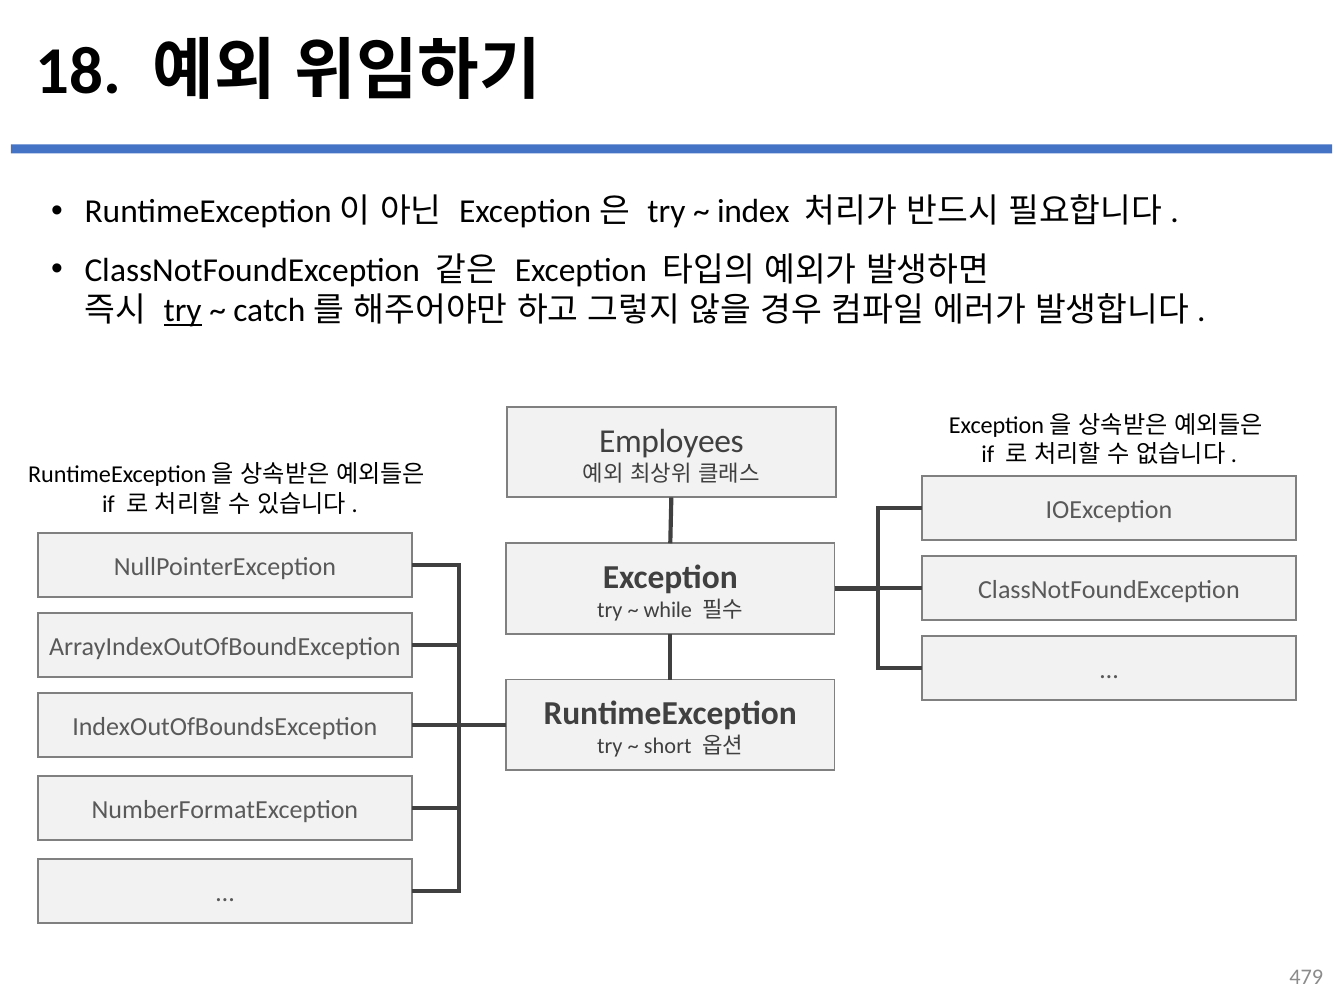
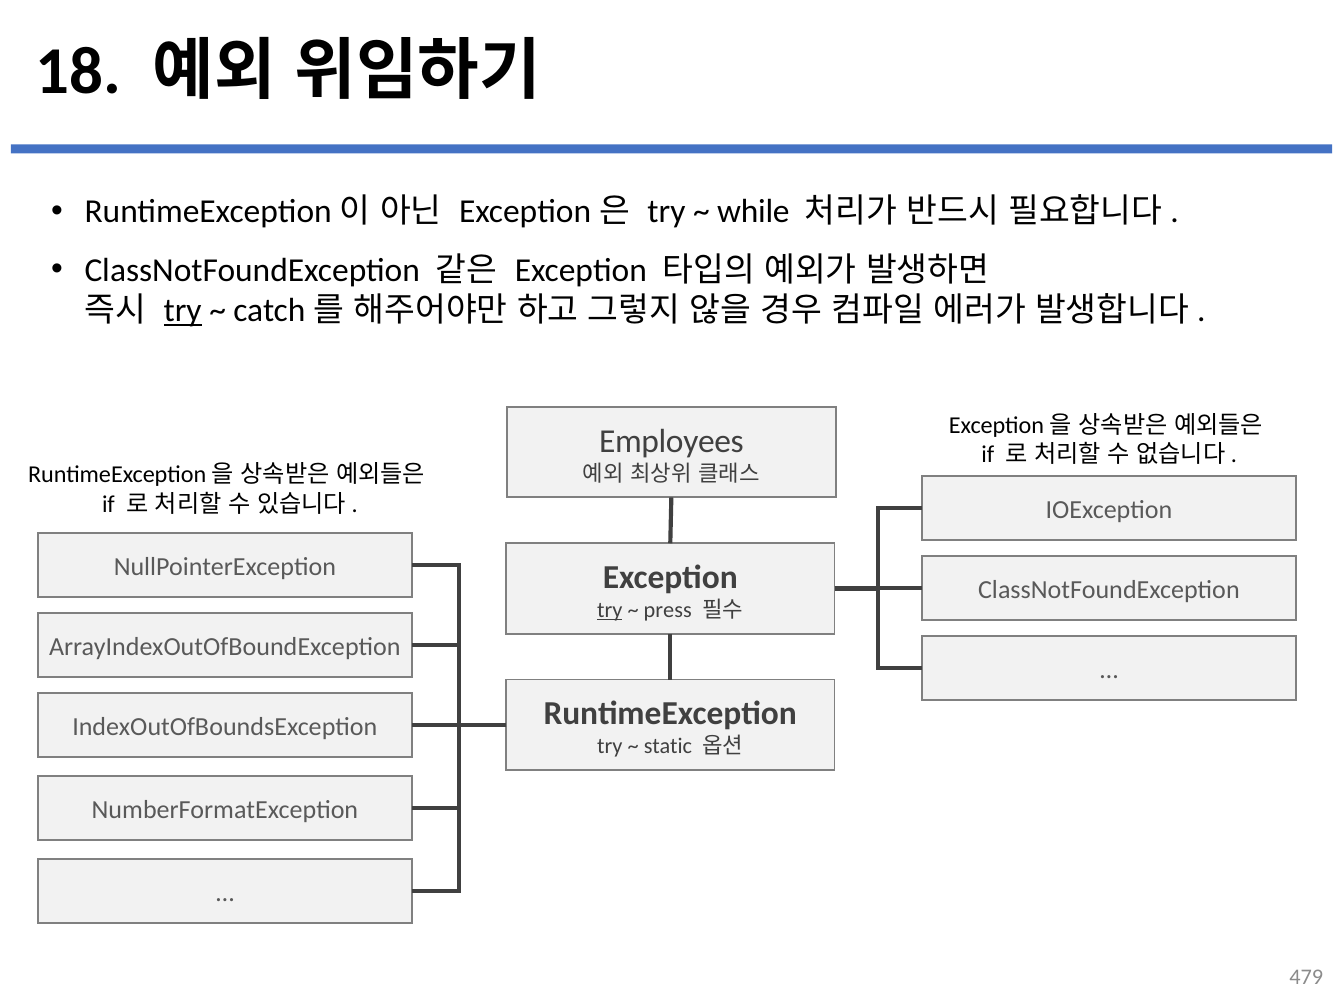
index: index -> while (753, 212)
try underline: none -> present (610, 610)
while: while -> press (668, 610)
short: short -> static (668, 747)
